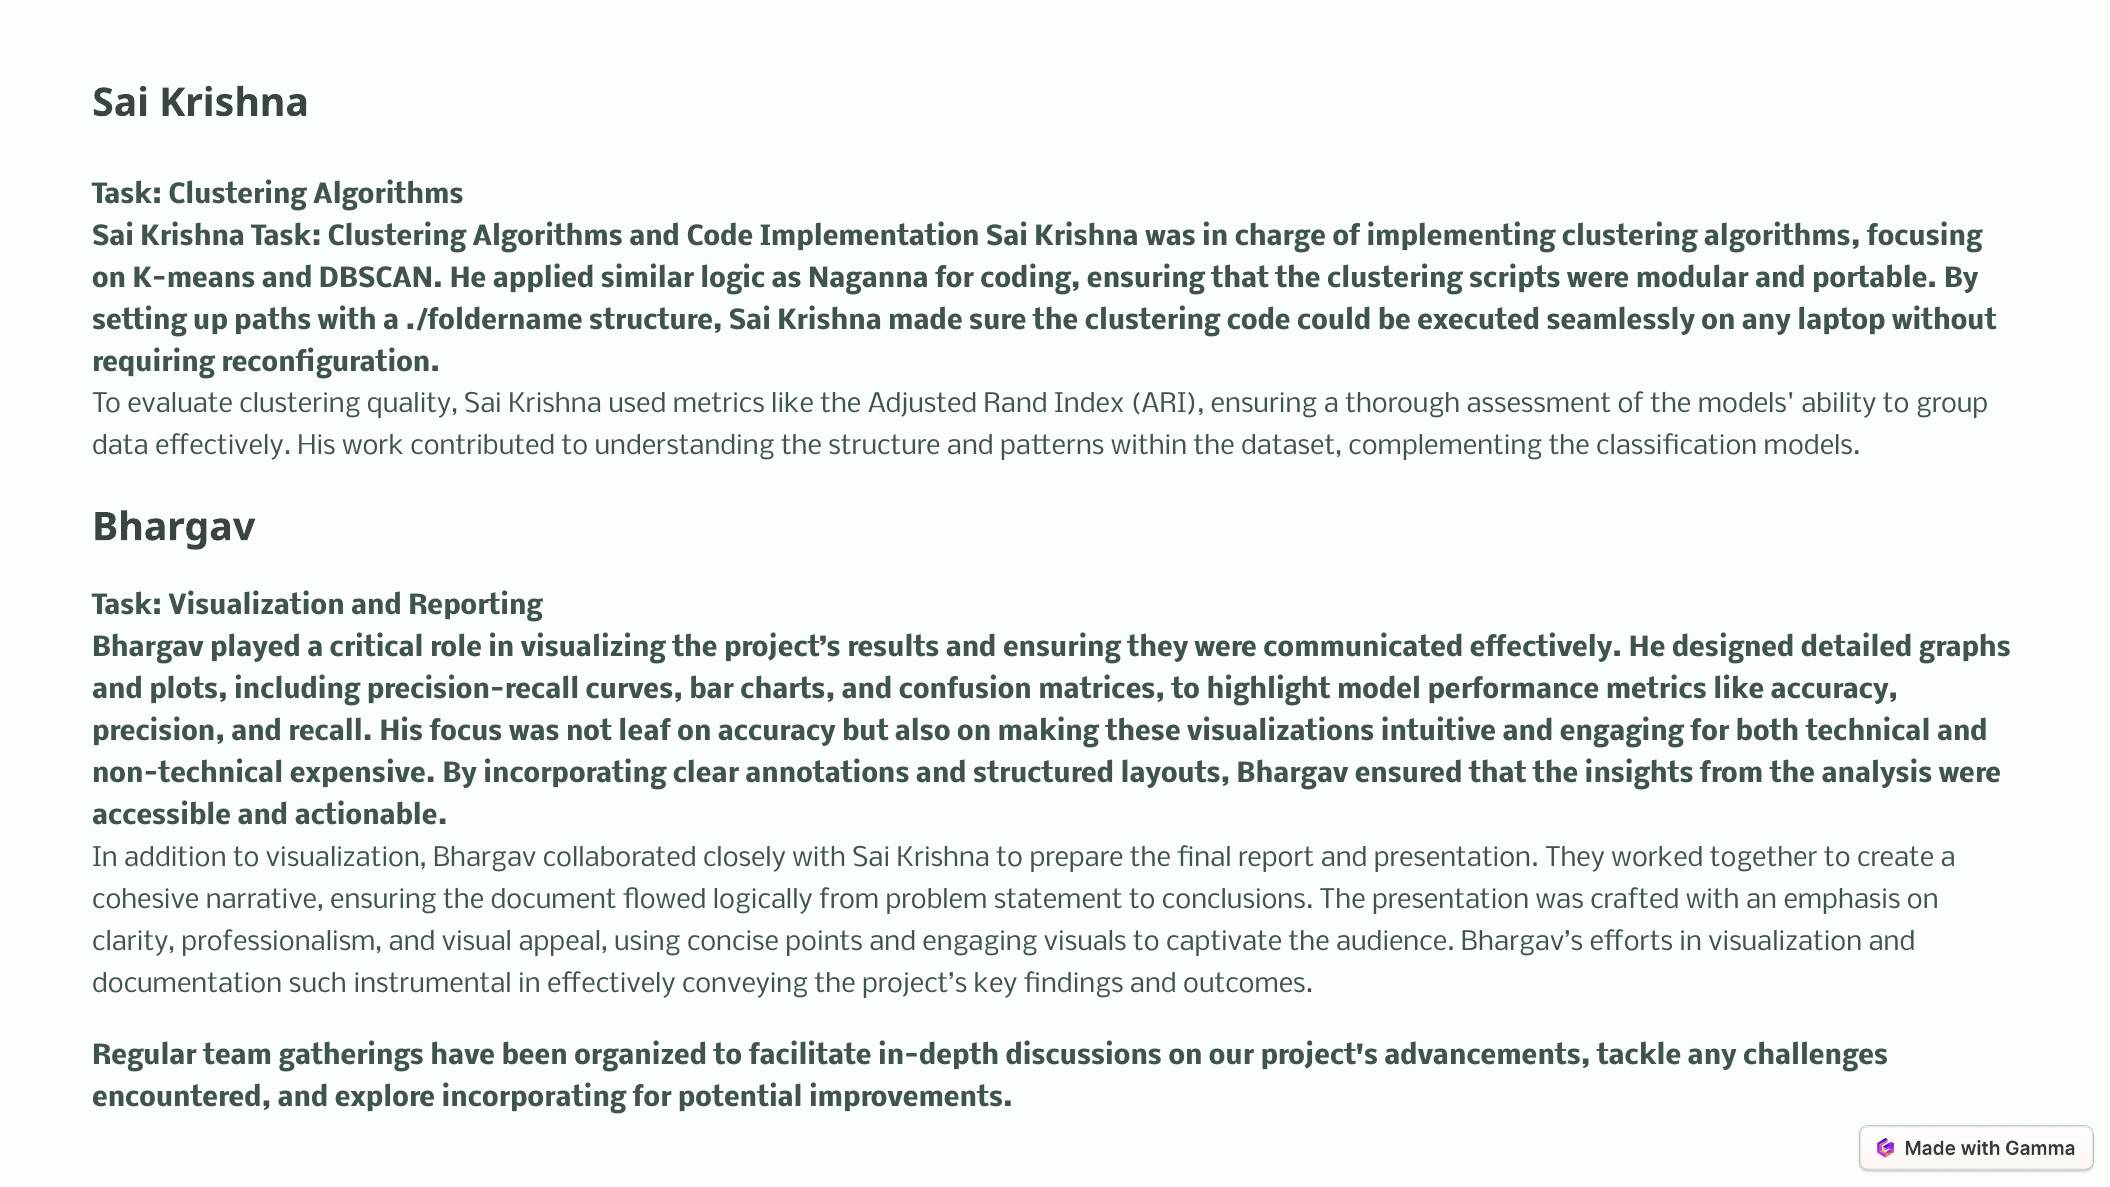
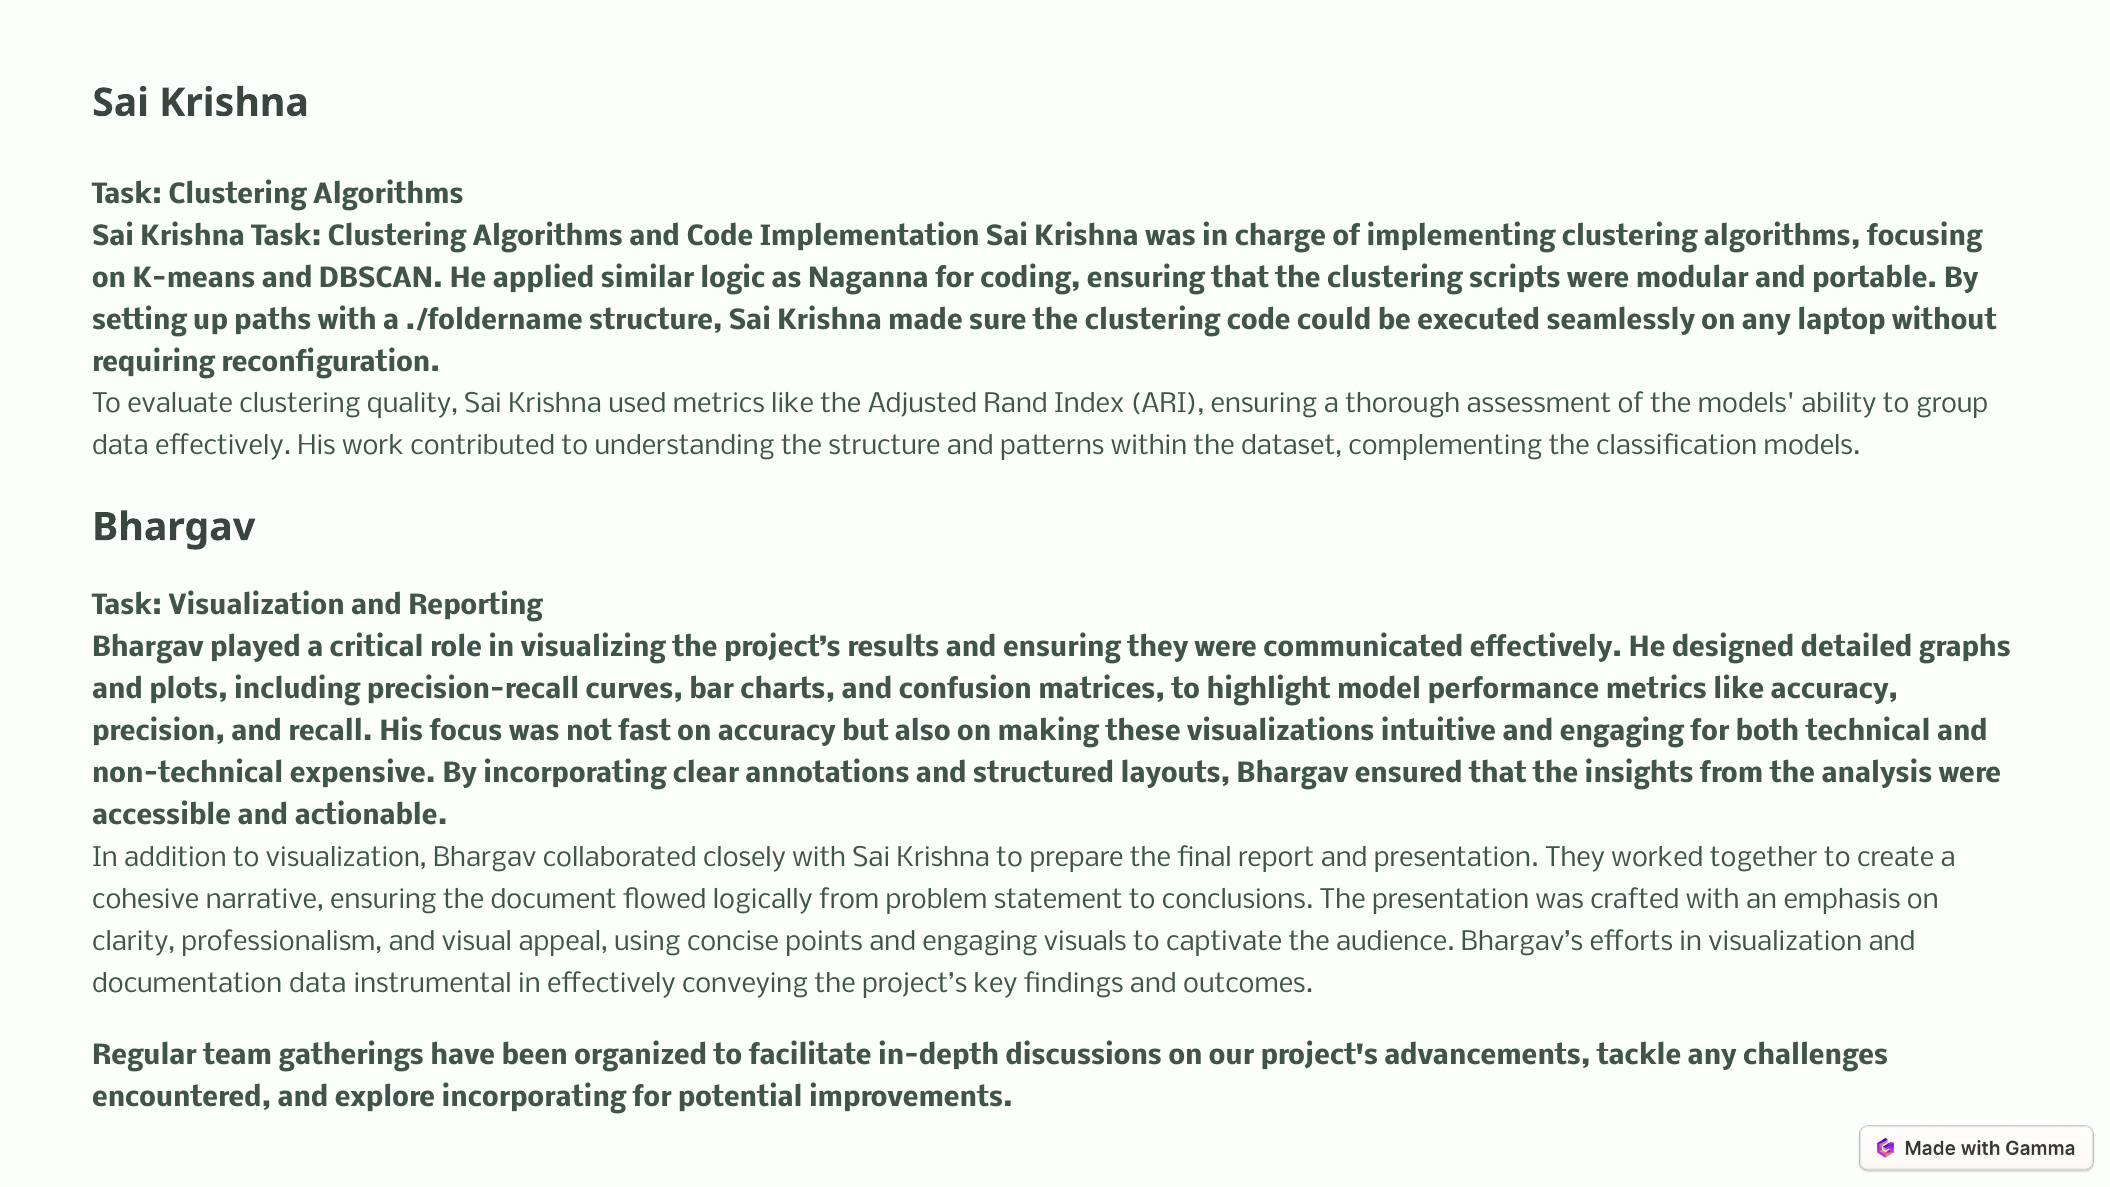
leaf: leaf -> fast (645, 732)
documentation such: such -> data (318, 984)
